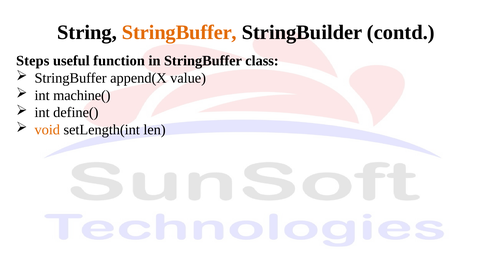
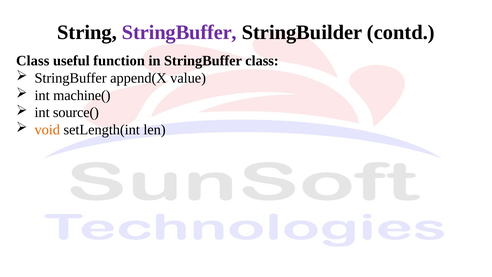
StringBuffer colour: orange -> purple (179, 33)
Steps: Steps -> Class (33, 61)
define(: define( -> source( (76, 112)
